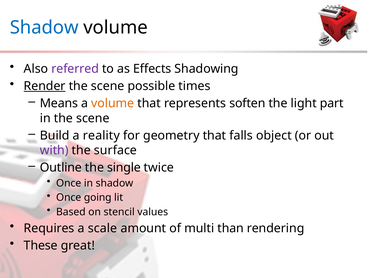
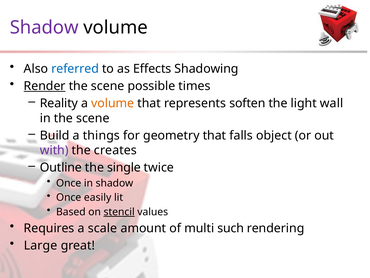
Shadow colour: blue -> purple (44, 28)
referred colour: purple -> blue (75, 69)
Means: Means -> Reality (59, 103)
part: part -> wall (332, 103)
reality: reality -> things (101, 135)
surface: surface -> creates (115, 150)
going: going -> easily (98, 197)
stencil underline: none -> present (119, 212)
than: than -> such (231, 228)
These: These -> Large (41, 245)
